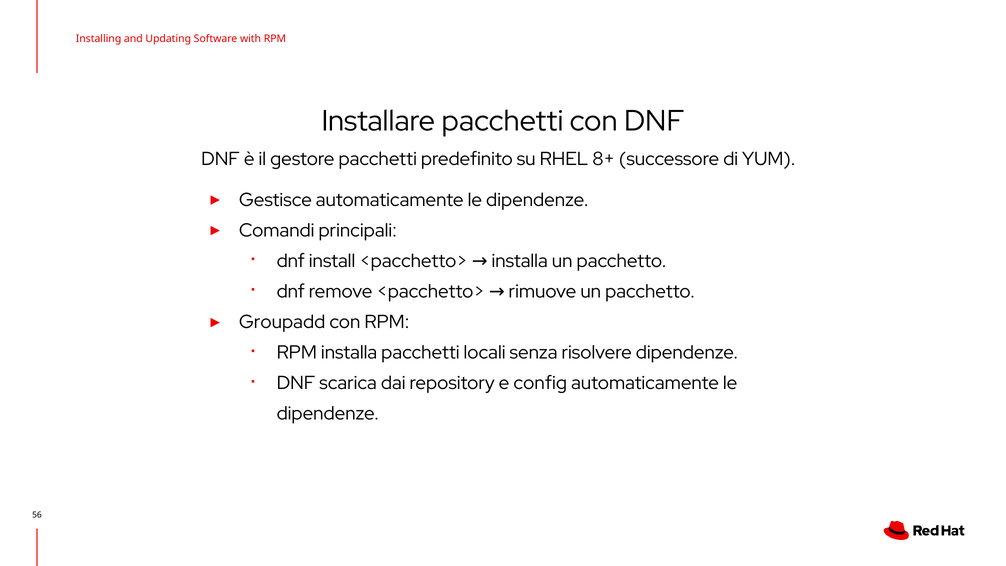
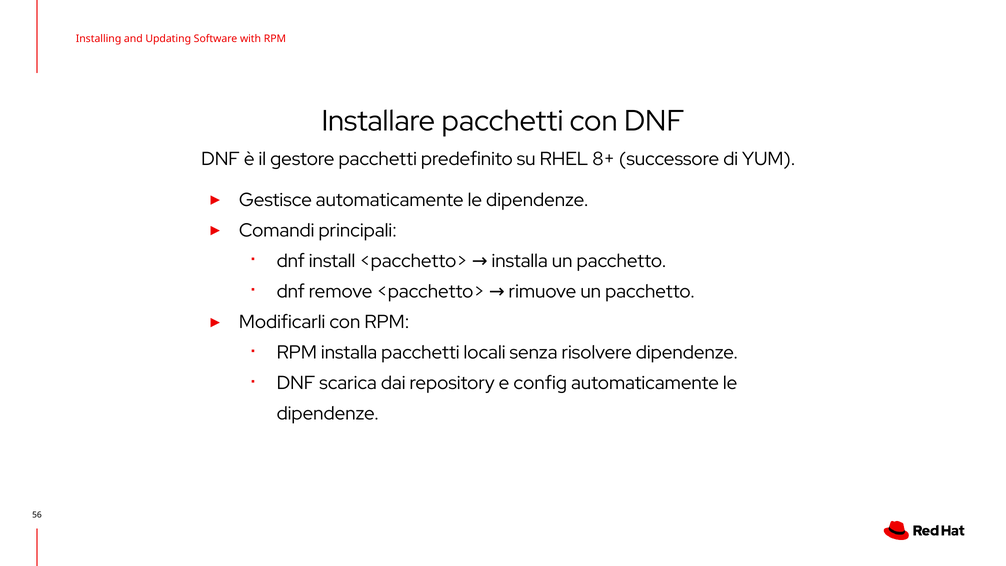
Groupadd: Groupadd -> Modificarli (282, 322)
